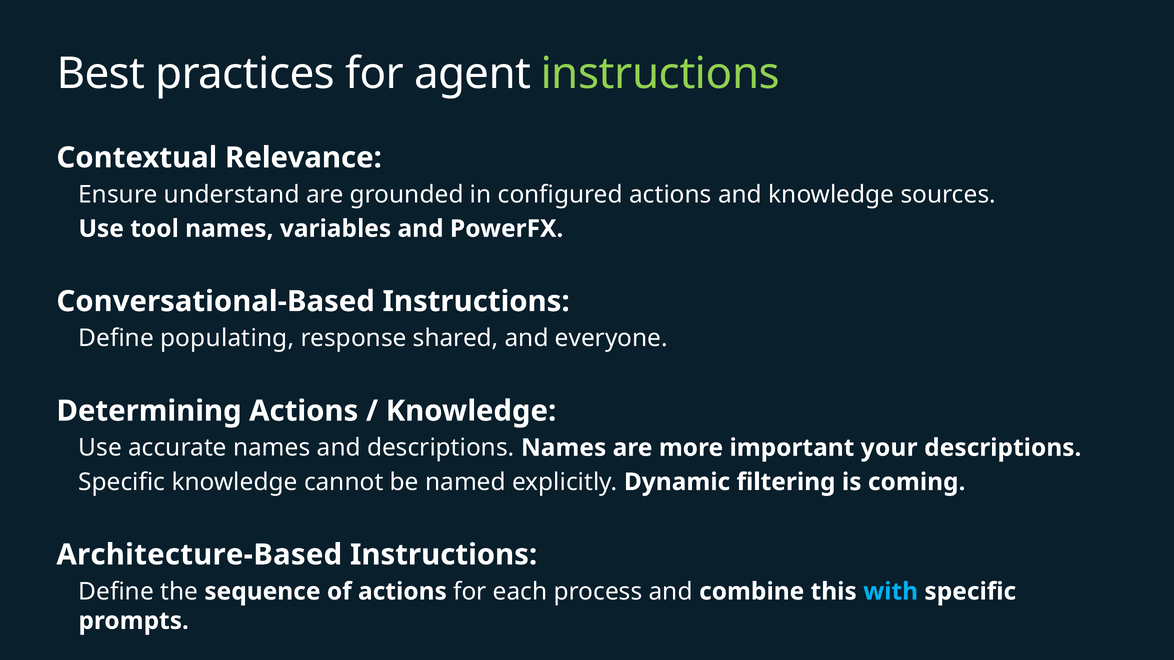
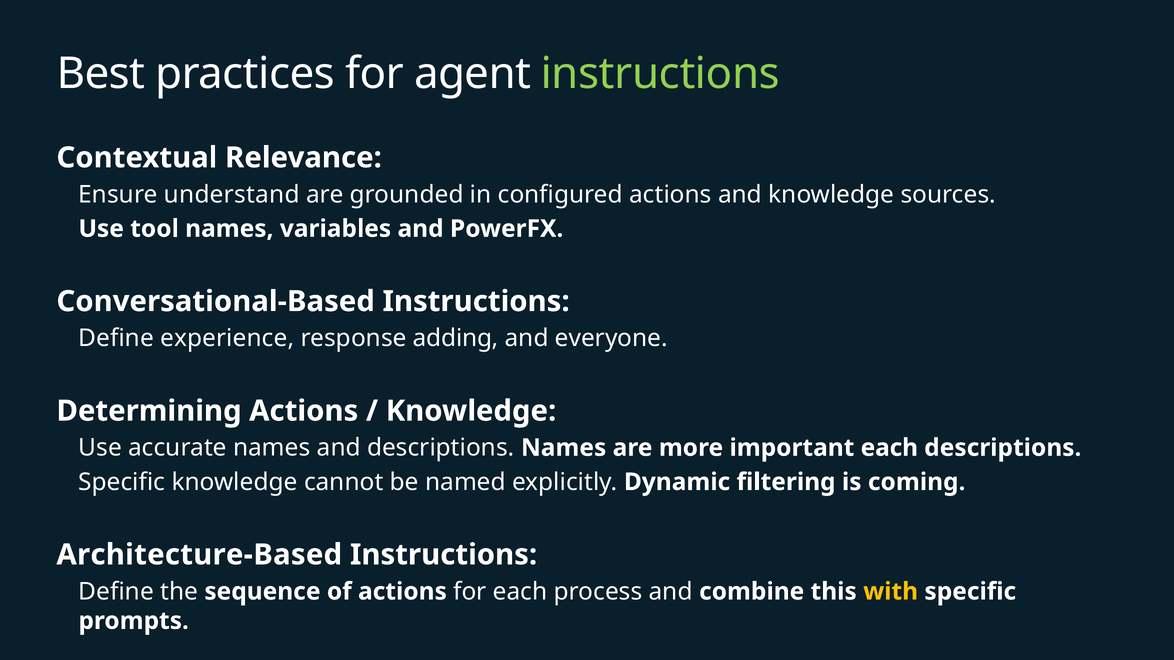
populating: populating -> experience (227, 338)
shared: shared -> adding (456, 338)
important your: your -> each (889, 448)
with colour: light blue -> yellow (891, 592)
